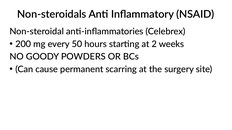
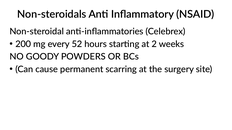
50: 50 -> 52 (77, 44)
